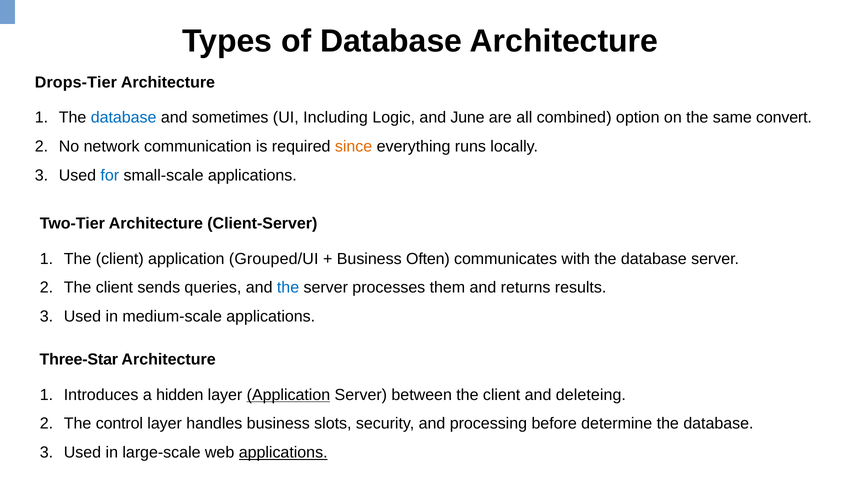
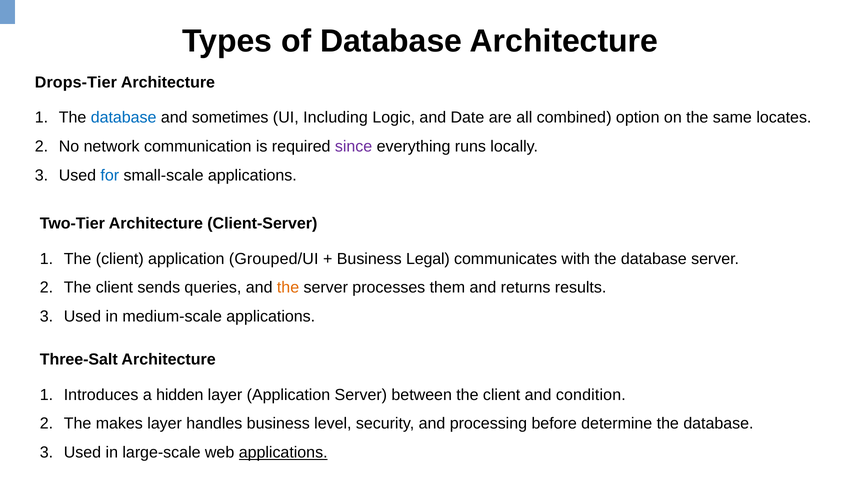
June: June -> Date (467, 118)
convert: convert -> locates (784, 118)
since colour: orange -> purple (354, 146)
Often: Often -> Legal (428, 259)
the colour: blue -> orange (288, 288)
Three-Star: Three-Star -> Three-Salt (79, 360)
Application underline: present -> none (288, 395)
deleteing: deleteing -> condition (591, 395)
control: control -> makes (119, 424)
slots: slots -> level (333, 424)
